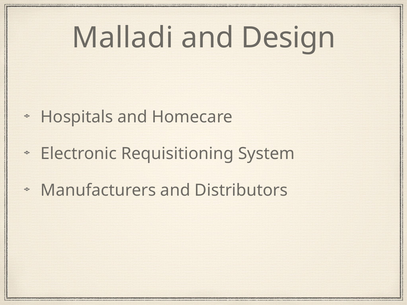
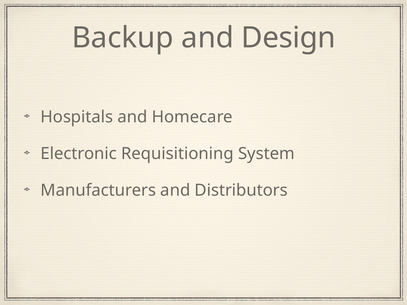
Malladi: Malladi -> Backup (123, 38)
